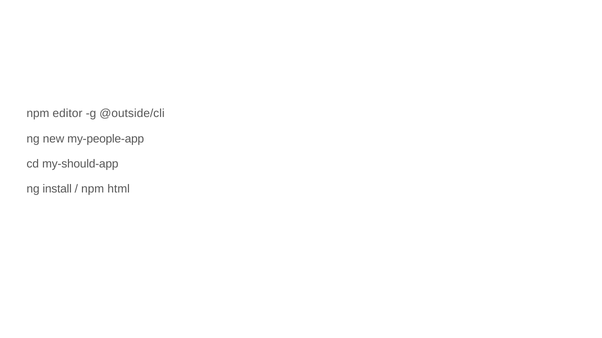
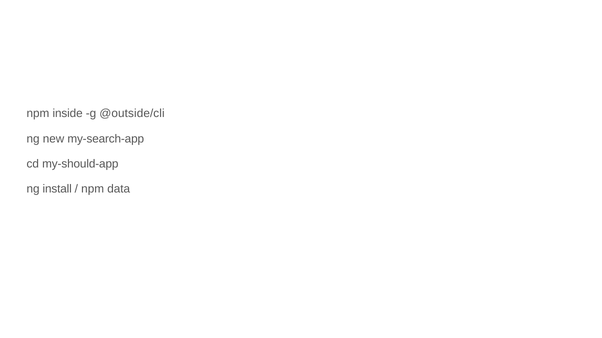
editor: editor -> inside (68, 114)
my-people-app: my-people-app -> my-search-app (106, 139)
html: html -> data (119, 189)
